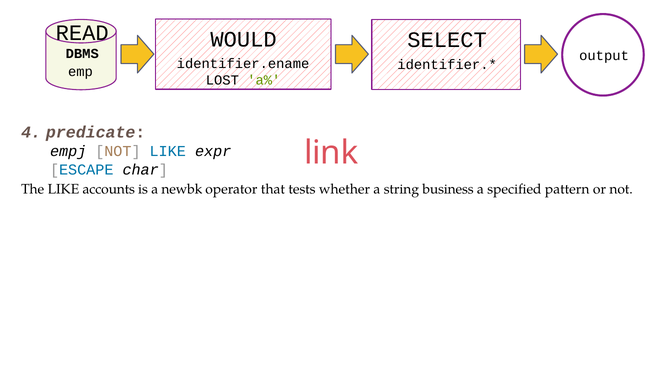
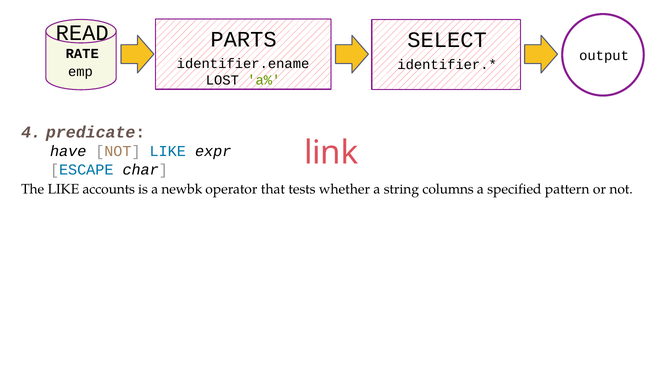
WOULD: WOULD -> PARTS (244, 40)
DBMS: DBMS -> RATE (82, 54)
empj: empj -> have (68, 151)
business: business -> columns (448, 190)
